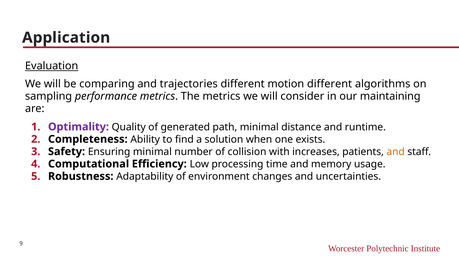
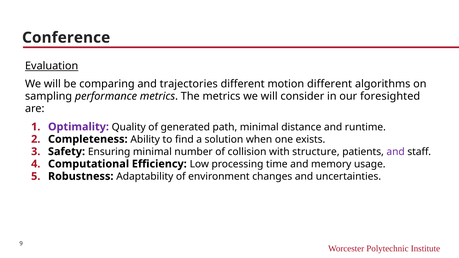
Application: Application -> Conference (66, 38)
maintaining: maintaining -> foresighted (390, 96)
increases: increases -> structure (316, 152)
and colour: orange -> purple (396, 152)
